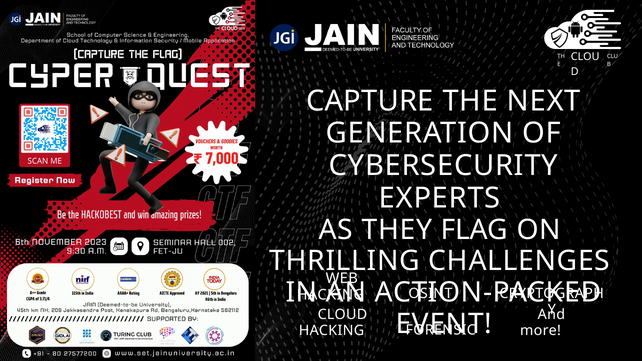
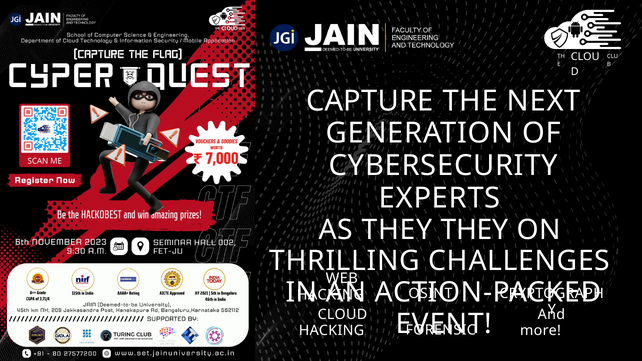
THEY FLAG: FLAG -> THEY (474, 230)
